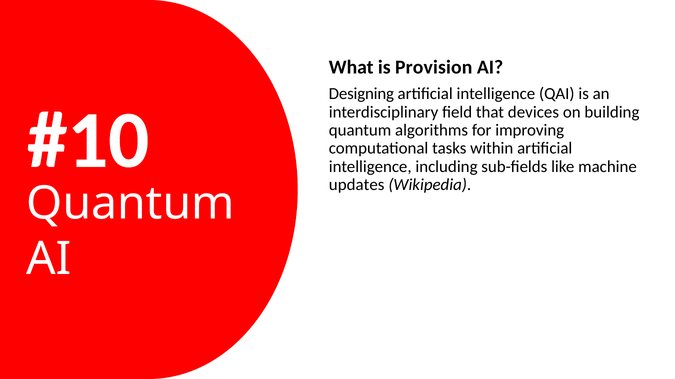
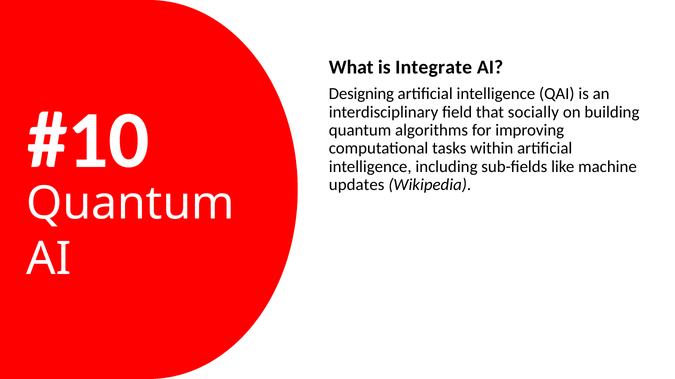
Provision: Provision -> Integrate (434, 67)
devices: devices -> socially (533, 112)
